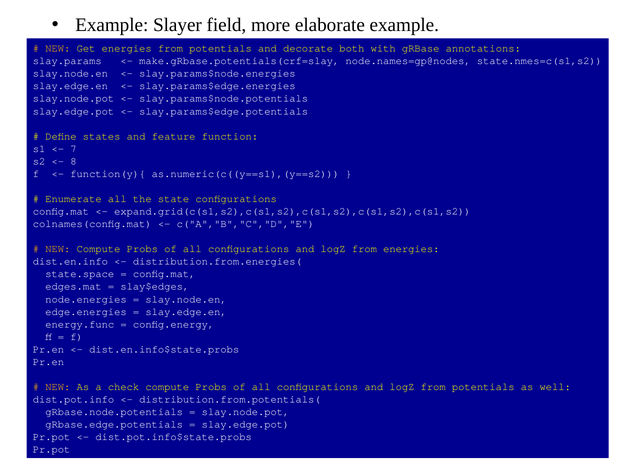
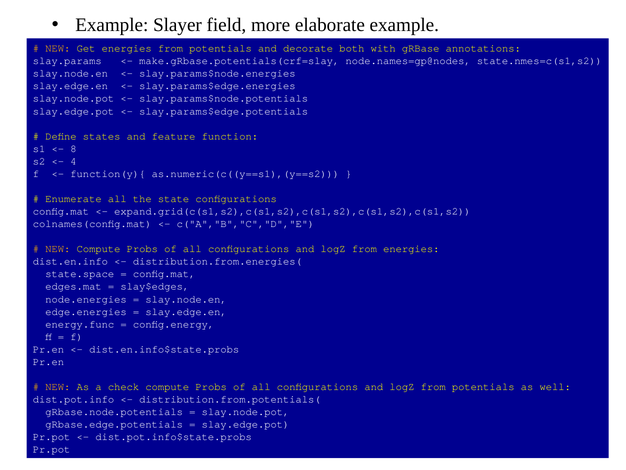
7: 7 -> 8 (73, 149)
8: 8 -> 4 (73, 161)
